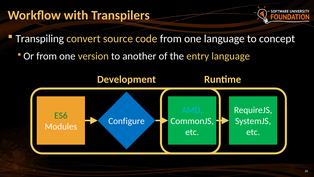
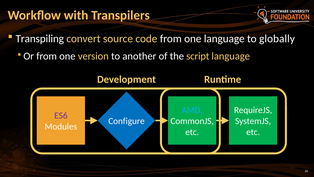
concept: concept -> globally (277, 39)
entry: entry -> script (198, 56)
ES6 colour: green -> purple (61, 115)
